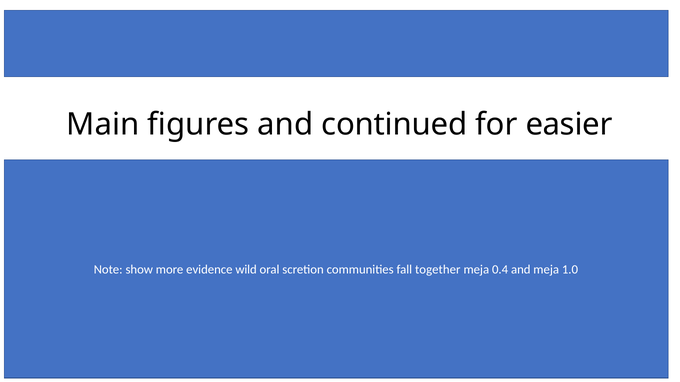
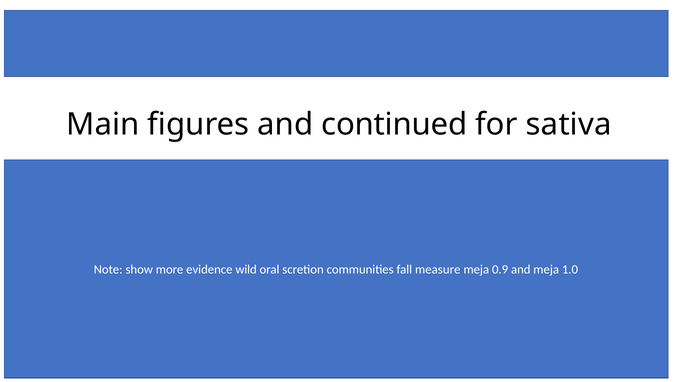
easier: easier -> sativa (569, 125)
together: together -> measure (438, 270)
0.4: 0.4 -> 0.9 (500, 270)
